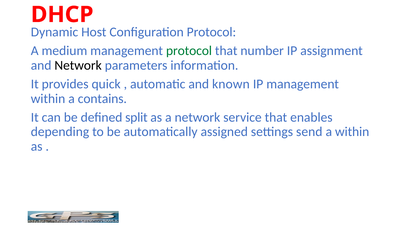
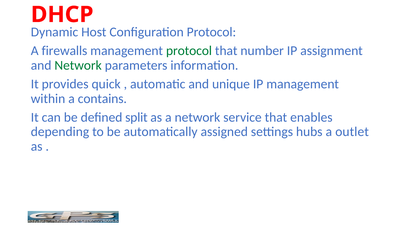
medium: medium -> firewalls (64, 51)
Network colour: black -> green (78, 65)
known: known -> unique (231, 84)
send: send -> hubs (309, 132)
a within: within -> outlet (352, 132)
